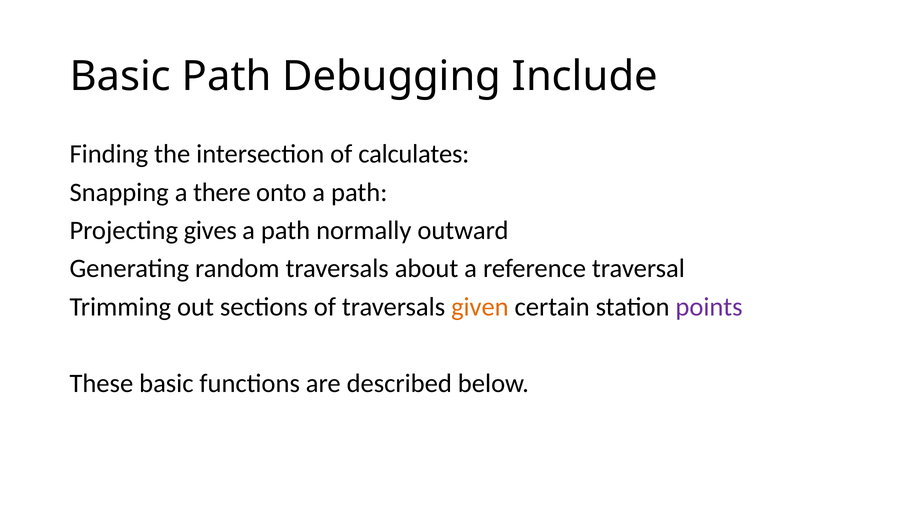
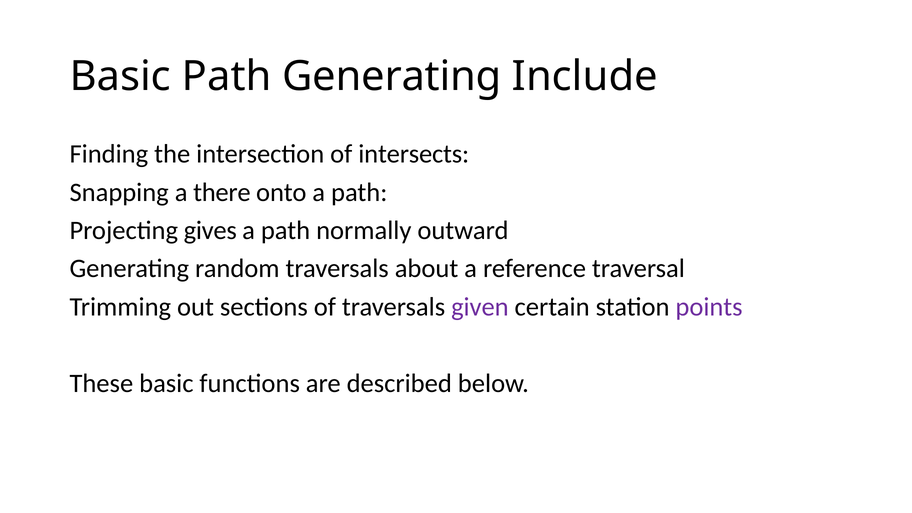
Path Debugging: Debugging -> Generating (392, 77)
calculates: calculates -> intersects (414, 154)
given colour: orange -> purple (480, 307)
